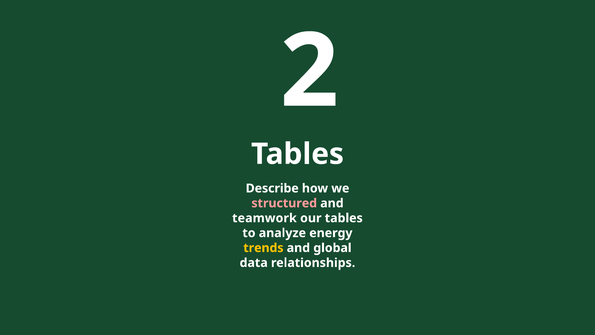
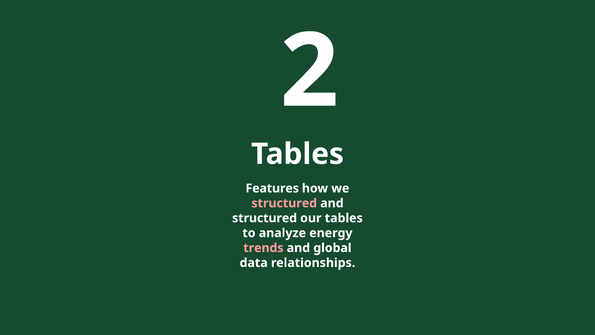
Describe: Describe -> Features (272, 188)
teamwork: teamwork -> structured (265, 218)
trends colour: yellow -> pink (263, 248)
